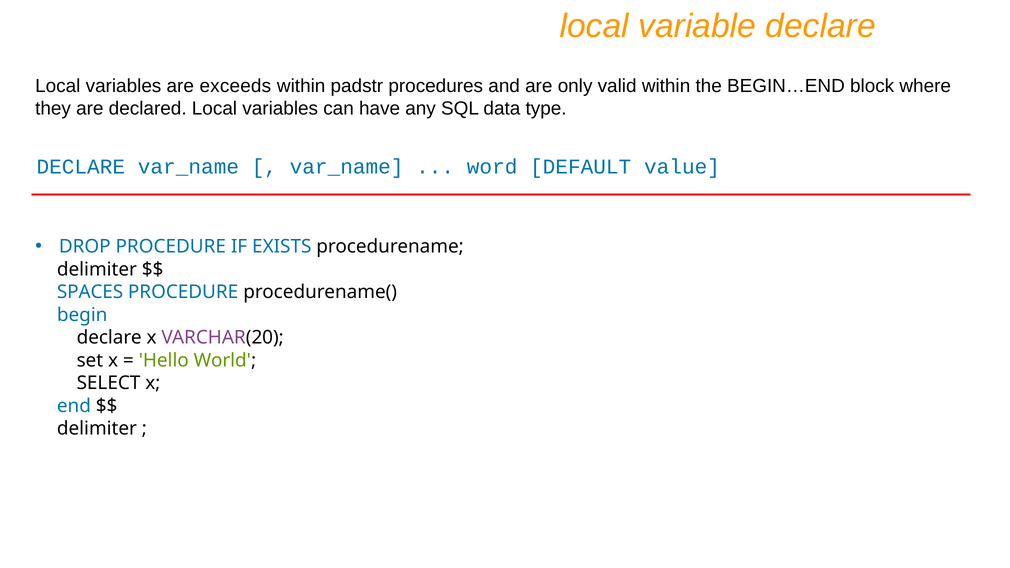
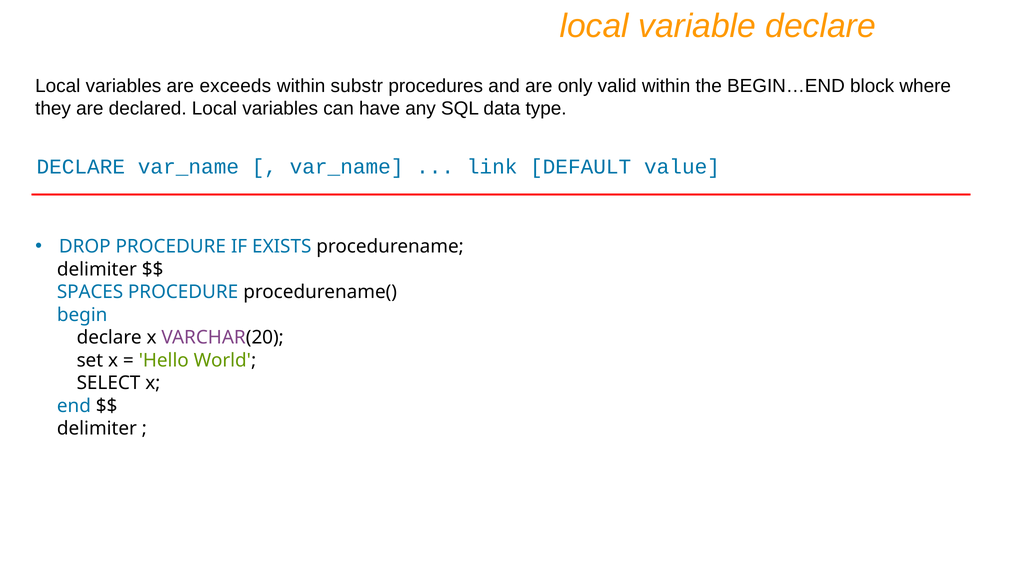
padstr: padstr -> substr (357, 86)
word: word -> link (492, 167)
